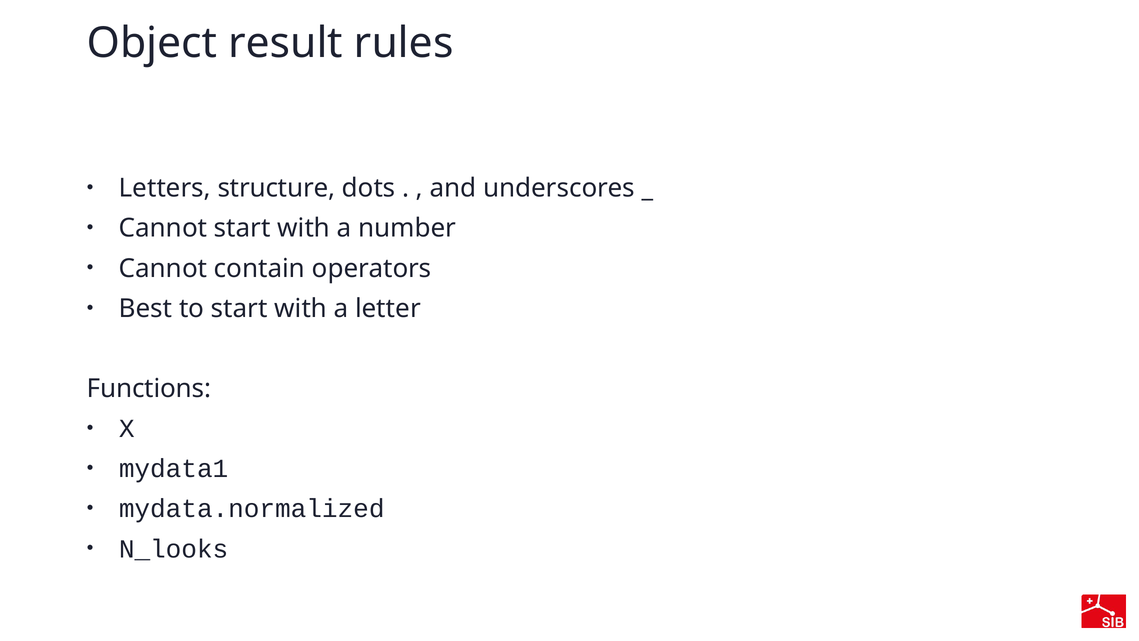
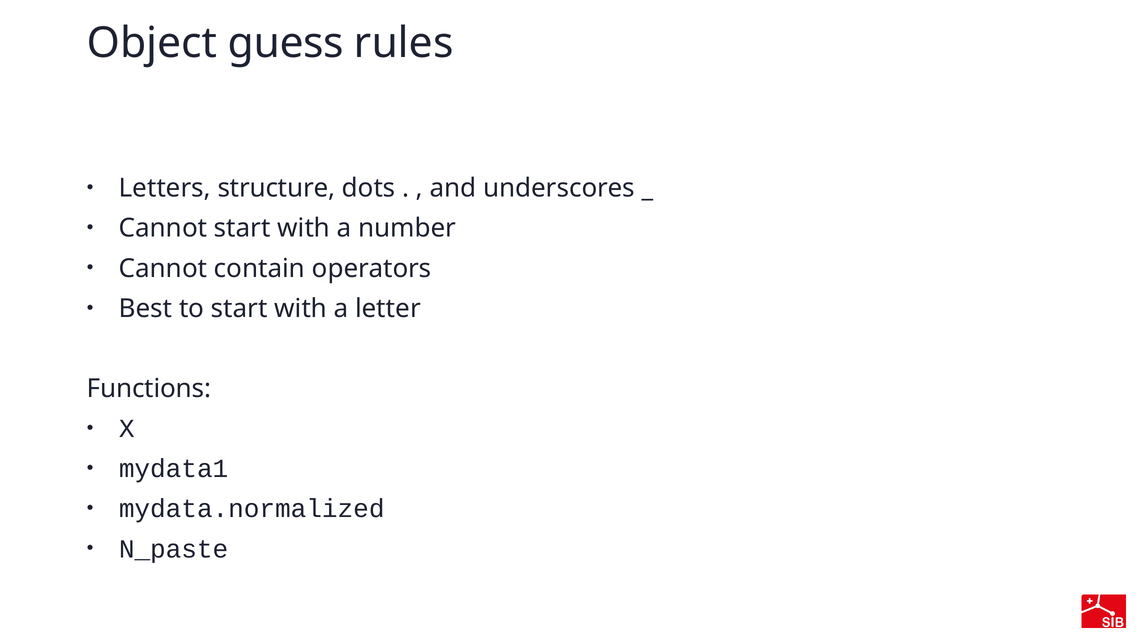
result: result -> guess (286, 43)
N_looks: N_looks -> N_paste (174, 549)
